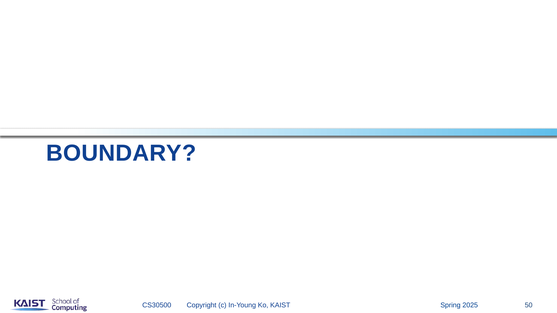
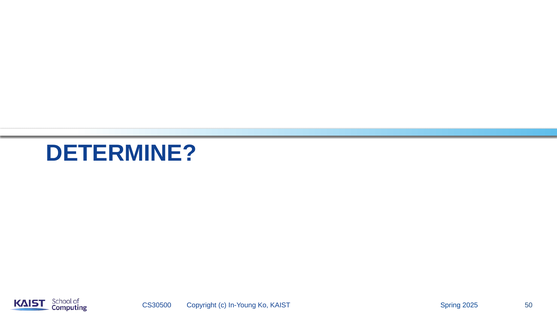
BOUNDARY: BOUNDARY -> DETERMINE (121, 153)
